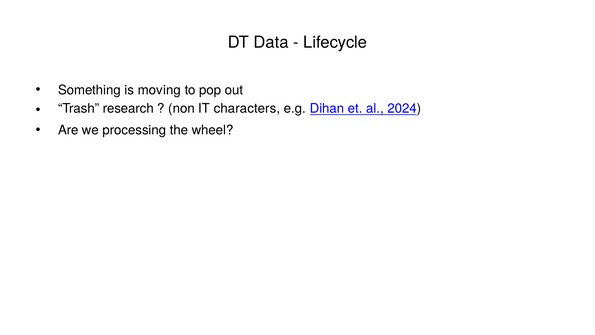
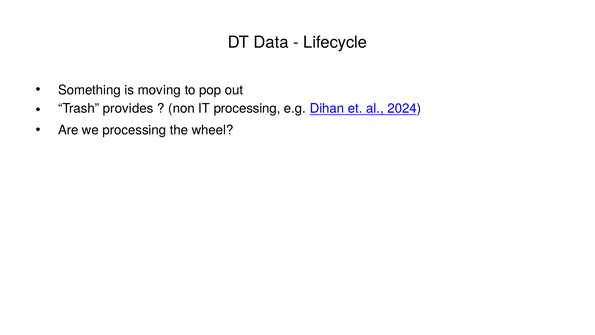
research: research -> provides (128, 108)
IT characters: characters -> processing (247, 108)
